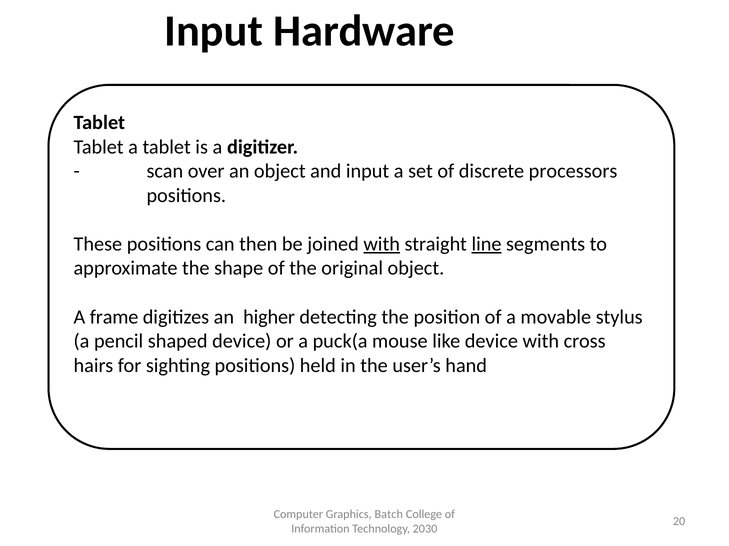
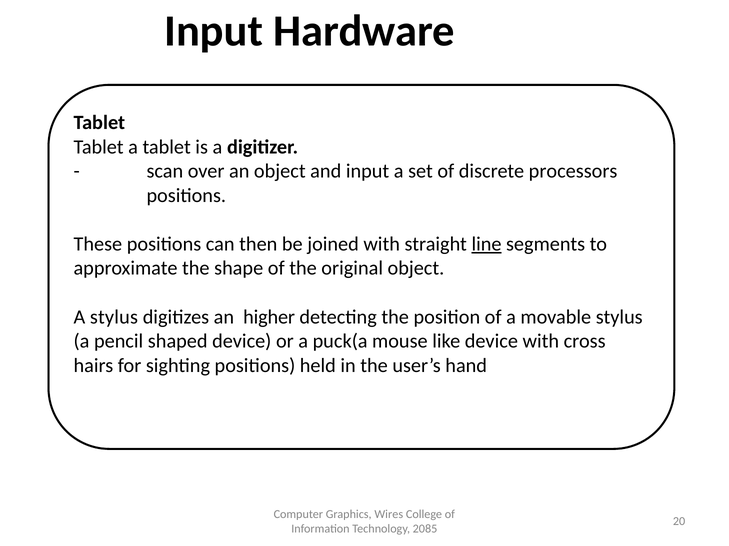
with underline: present -> none (382, 244)
A frame: frame -> stylus (114, 317)
Batch: Batch -> Wires (389, 515)
2030: 2030 -> 2085 (425, 529)
